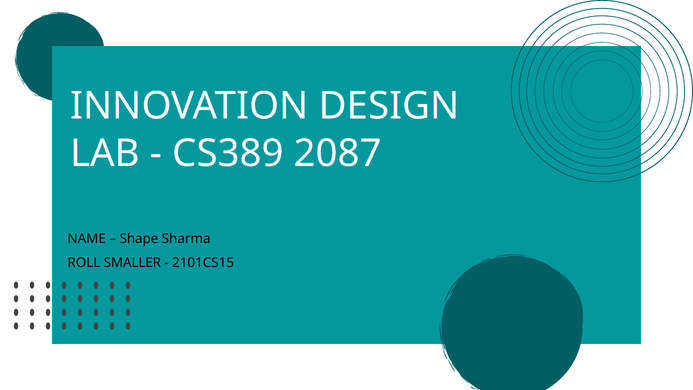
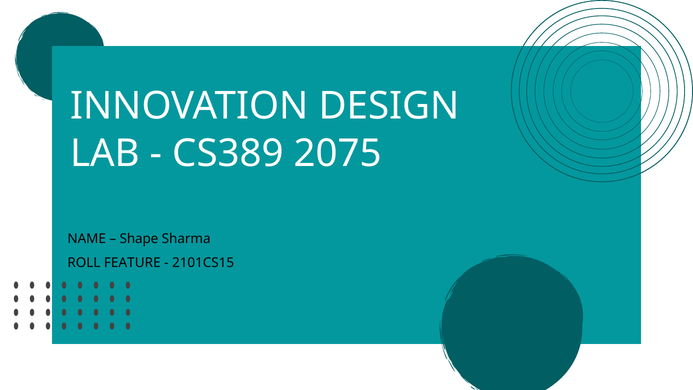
2087: 2087 -> 2075 (338, 154)
SMALLER: SMALLER -> FEATURE (132, 263)
